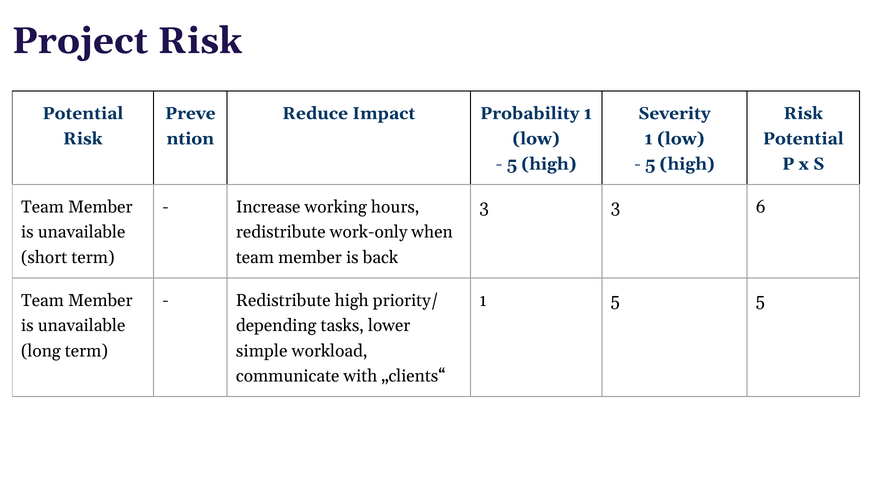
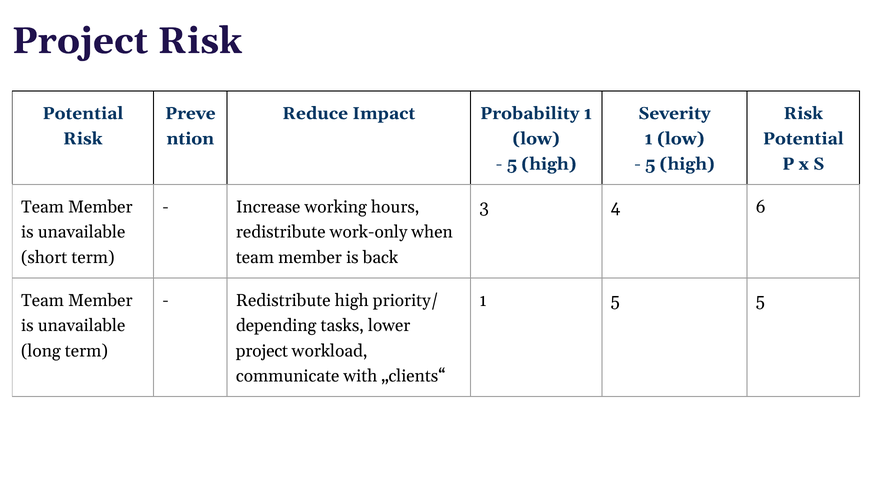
3 3: 3 -> 4 (616, 207)
simple: simple -> project (262, 351)
